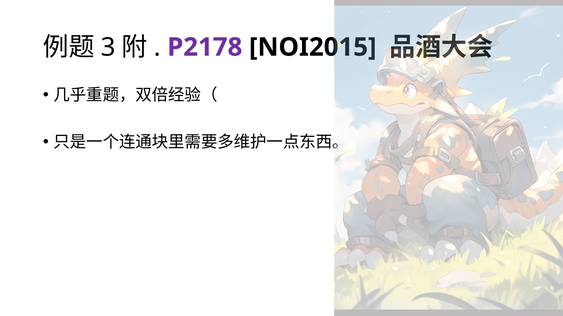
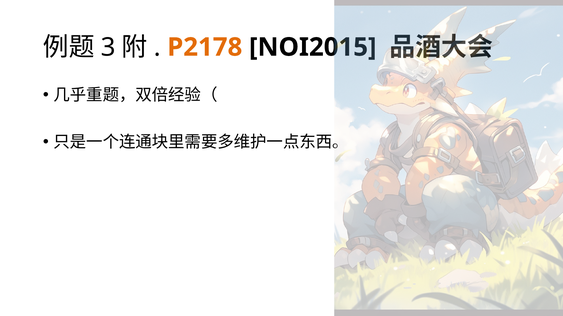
P2178 colour: purple -> orange (205, 47)
